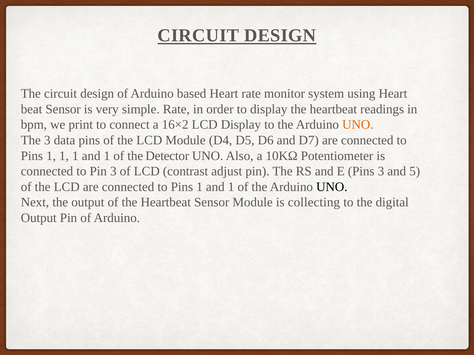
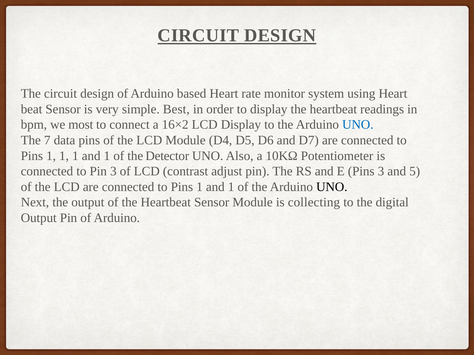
simple Rate: Rate -> Best (176, 109)
print: print -> most (81, 125)
UNO colour: orange -> blue (358, 125)
The 3: 3 -> 7 (47, 140)
